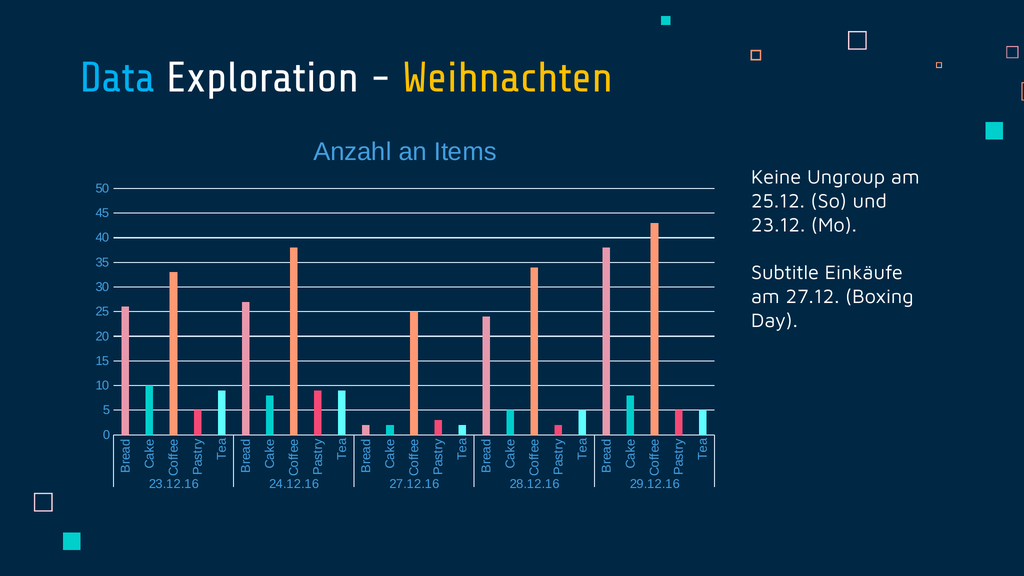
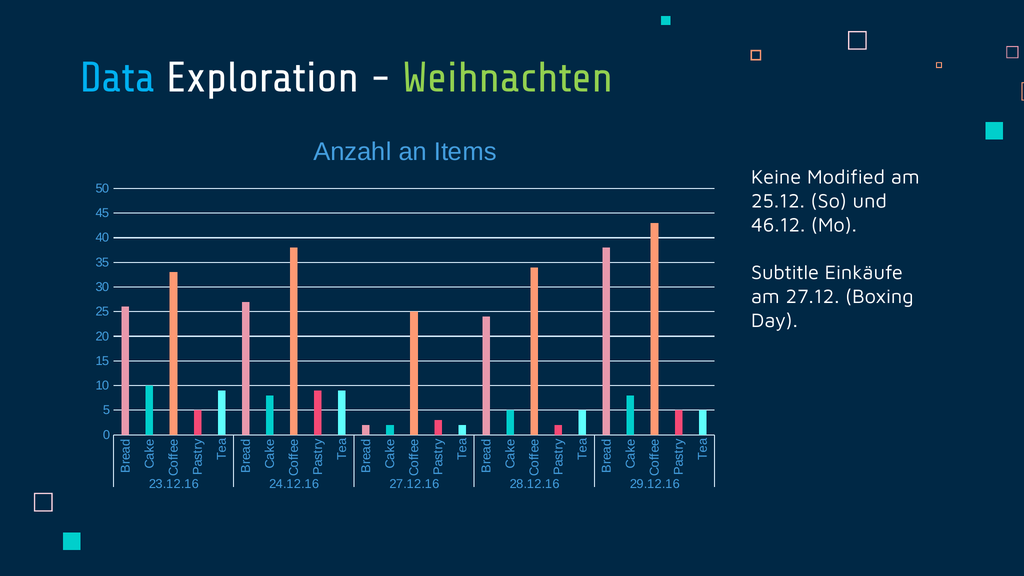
Weihnachten colour: yellow -> light green (508, 78)
Ungroup: Ungroup -> Modified (846, 177)
23.12: 23.12 -> 46.12 (778, 225)
